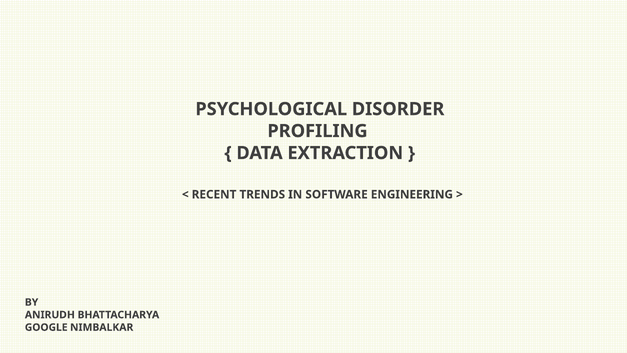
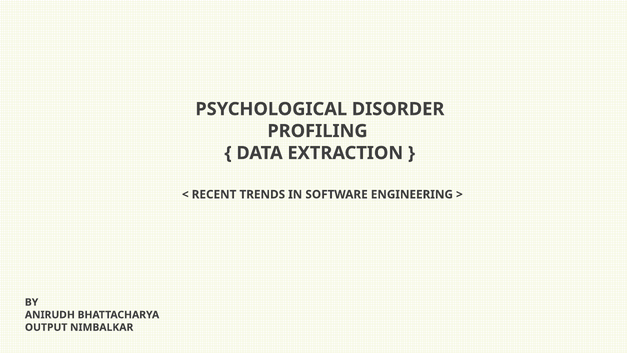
GOOGLE: GOOGLE -> OUTPUT (46, 327)
